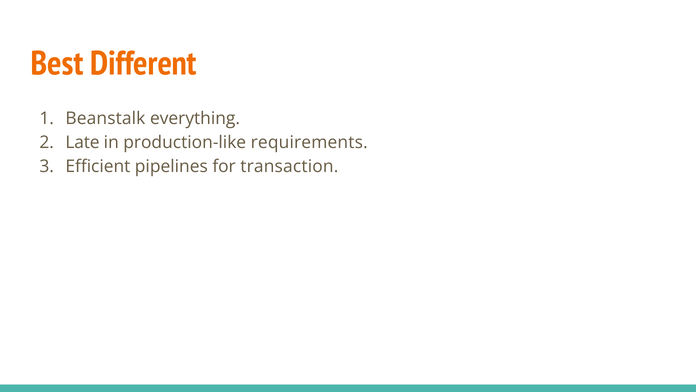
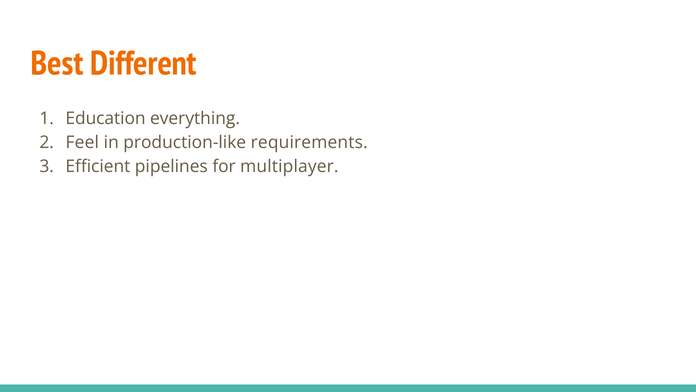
Beanstalk: Beanstalk -> Education (106, 118)
Late: Late -> Feel (82, 142)
transaction: transaction -> multiplayer (289, 166)
